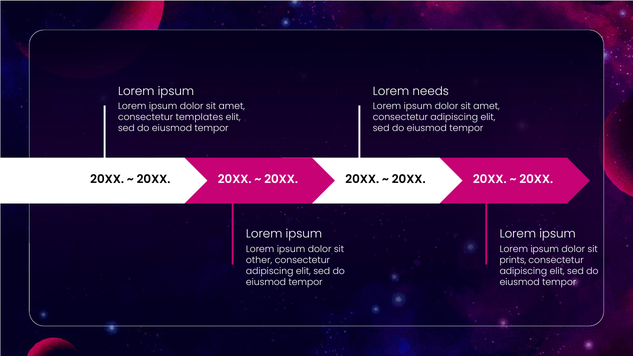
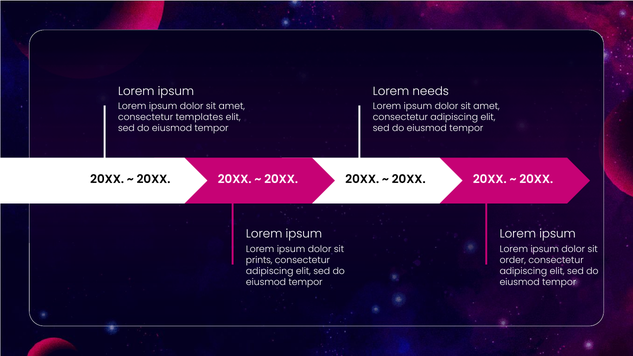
other: other -> prints (259, 260)
prints: prints -> order (513, 260)
